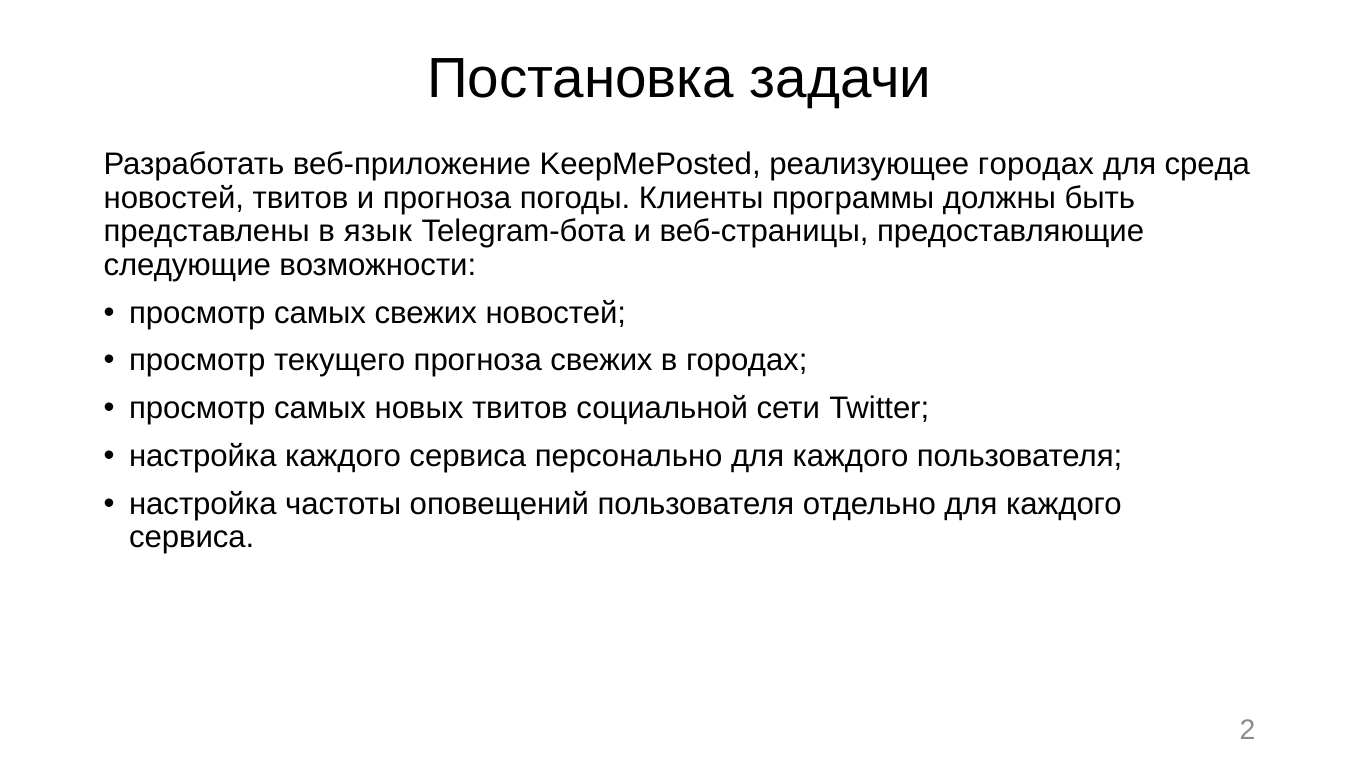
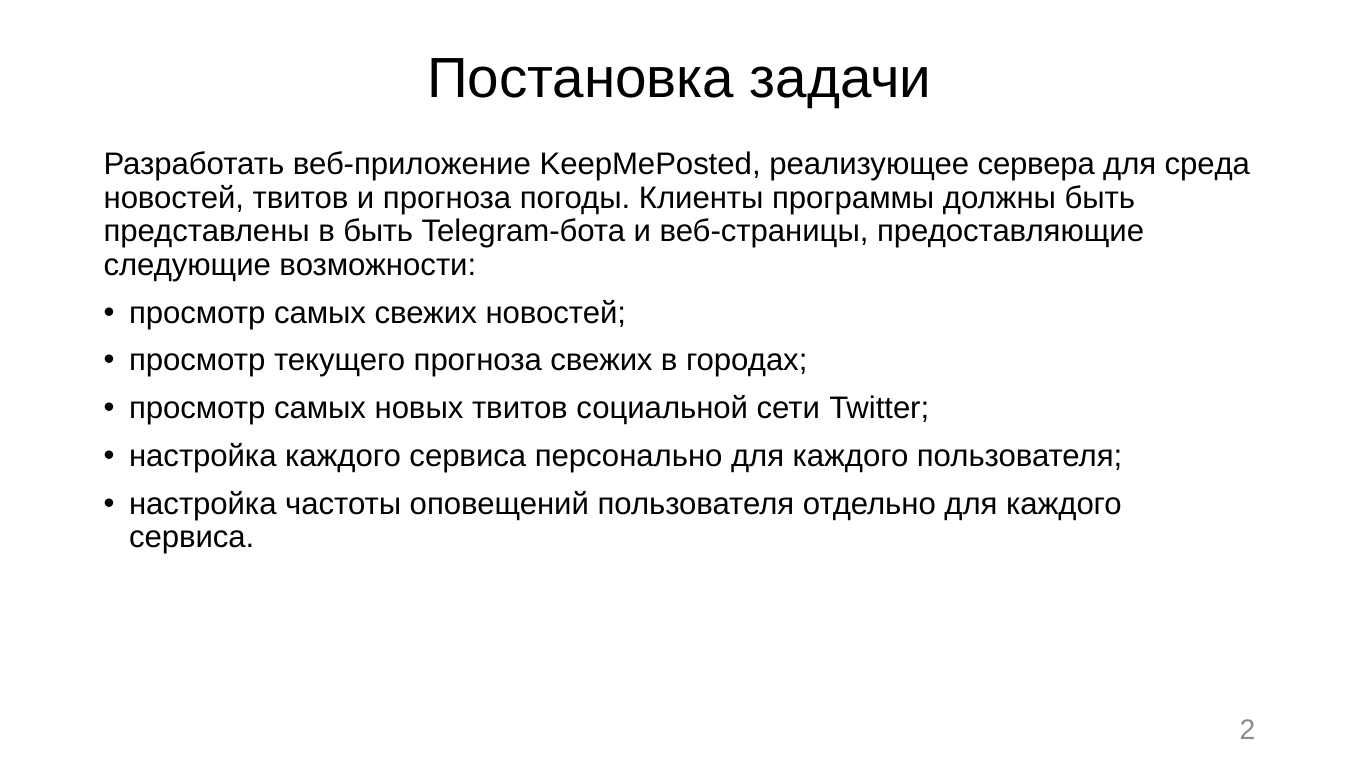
реализующее городах: городах -> сервера (1036, 164)
в язык: язык -> быть (378, 232)
